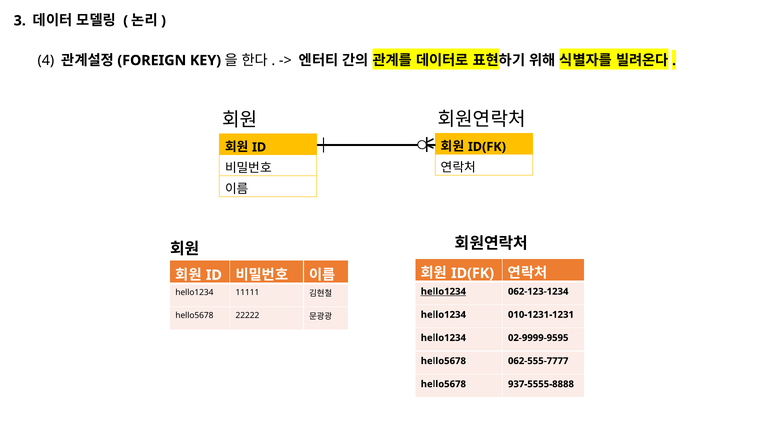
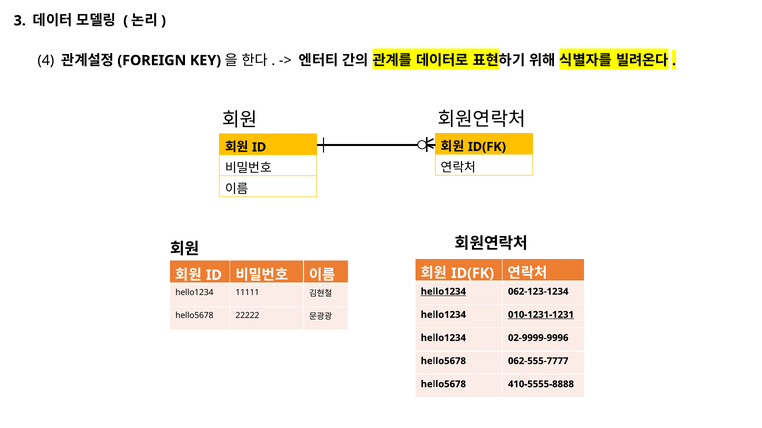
010-1231-1231 underline: none -> present (541, 315)
02-9999-9595: 02-9999-9595 -> 02-9999-9996 (538, 338)
937-5555-8888: 937-5555-8888 -> 410-5555-8888 (541, 385)
